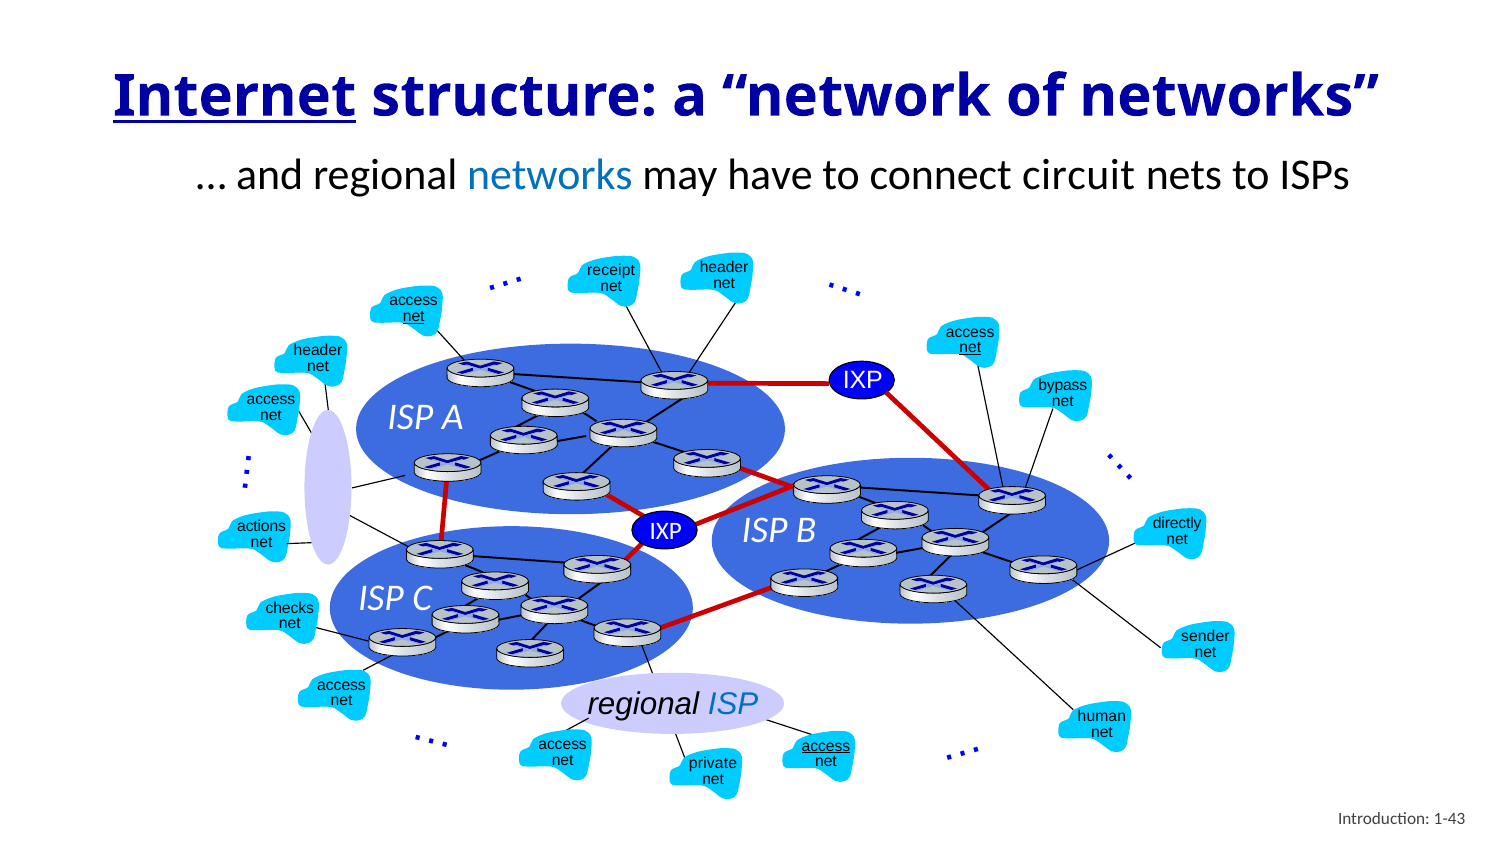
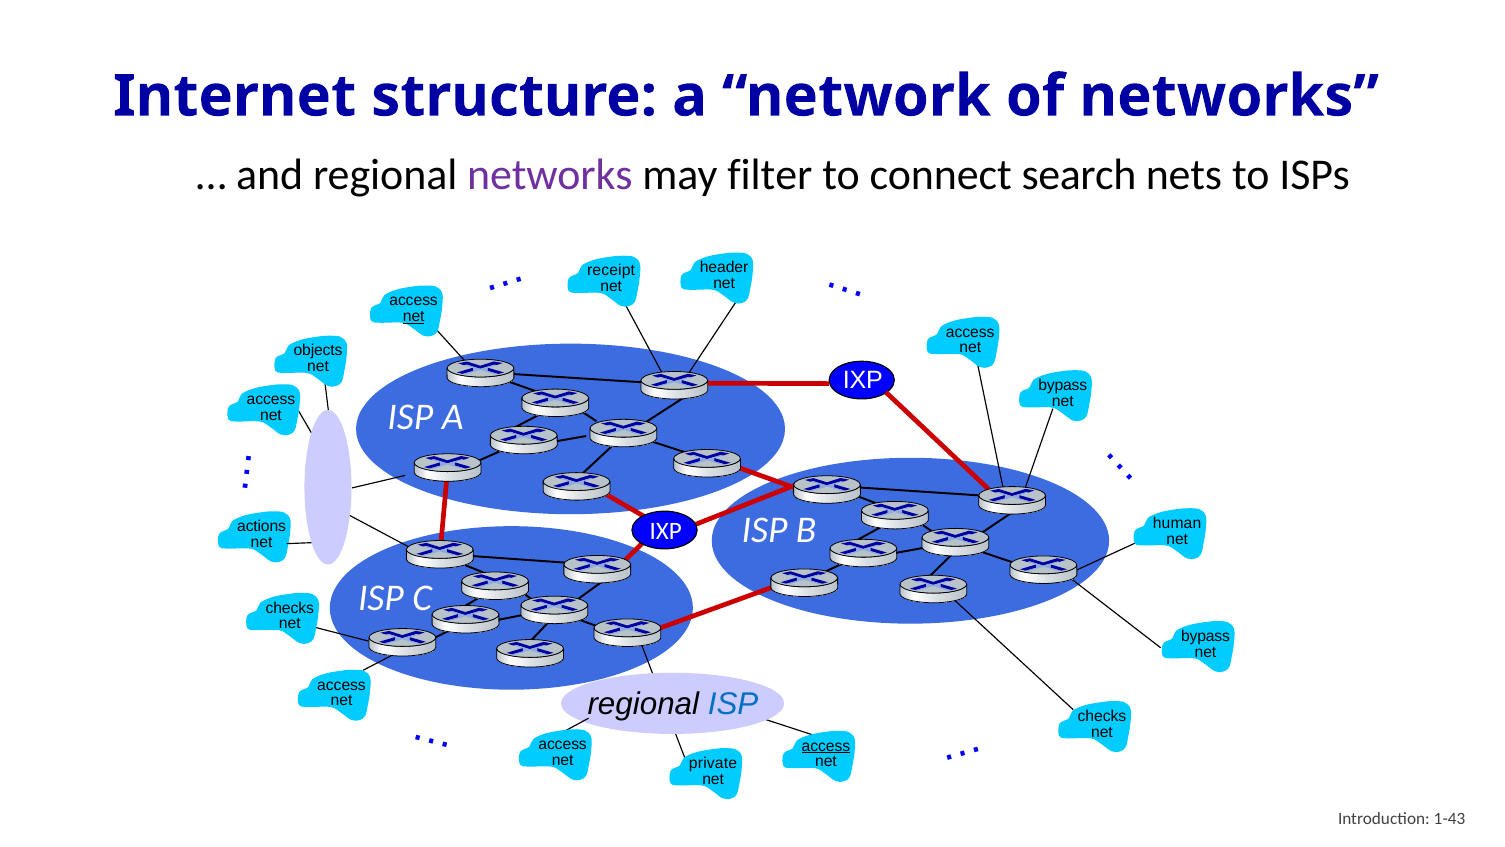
Internet underline: present -> none (235, 96)
networks colour: blue -> purple (550, 175)
have: have -> filter (770, 175)
circuit: circuit -> search (1079, 175)
net underline: present -> none (970, 347)
header: header -> objects (318, 351)
directly: directly -> human (1177, 523)
sender: sender -> bypass (1205, 636)
human: human -> checks (1102, 716)
